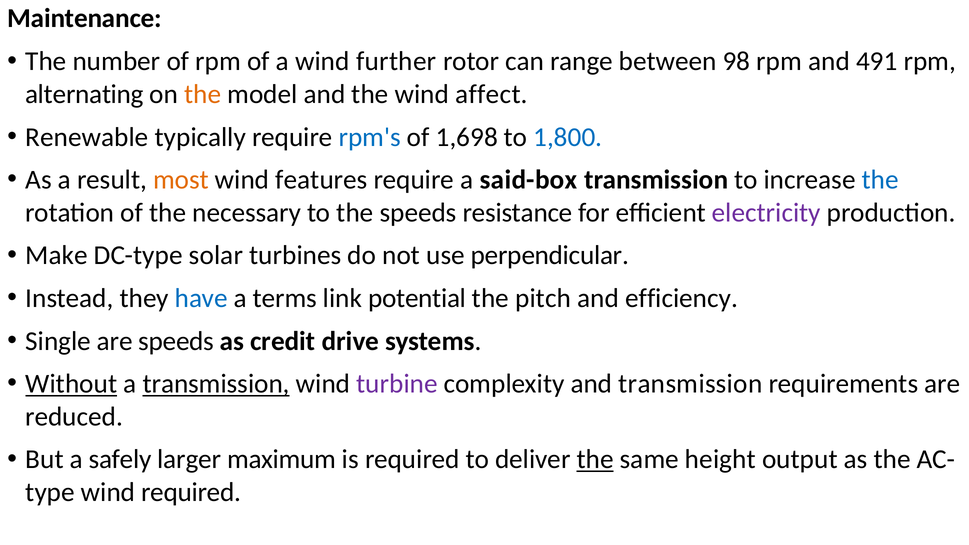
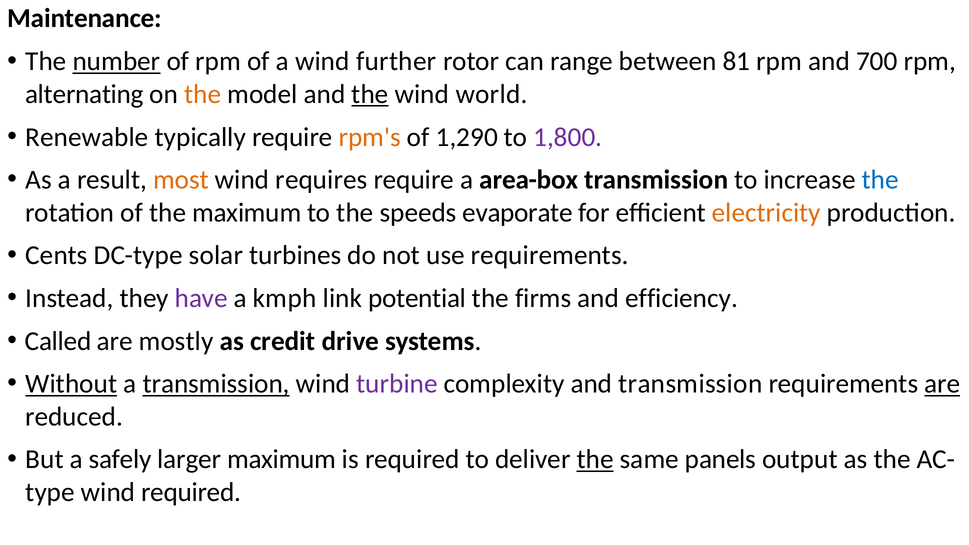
number underline: none -> present (117, 61)
98: 98 -> 81 (736, 61)
491: 491 -> 700 (877, 61)
the underline: none -> present (370, 94)
affect: affect -> world (492, 94)
rpm's colour: blue -> orange (370, 137)
1,698: 1,698 -> 1,290 (467, 137)
1,800 colour: blue -> purple (568, 137)
features: features -> requires (321, 180)
said-box: said-box -> area-box (529, 180)
the necessary: necessary -> maximum (247, 213)
resistance: resistance -> evaporate (518, 213)
electricity colour: purple -> orange (766, 213)
Make: Make -> Cents (57, 255)
use perpendicular: perpendicular -> requirements (550, 255)
have colour: blue -> purple (201, 298)
terms: terms -> kmph (285, 298)
pitch: pitch -> firms (543, 298)
Single: Single -> Called (58, 341)
are speeds: speeds -> mostly (176, 341)
are underline: none -> present (942, 384)
height: height -> panels (721, 459)
